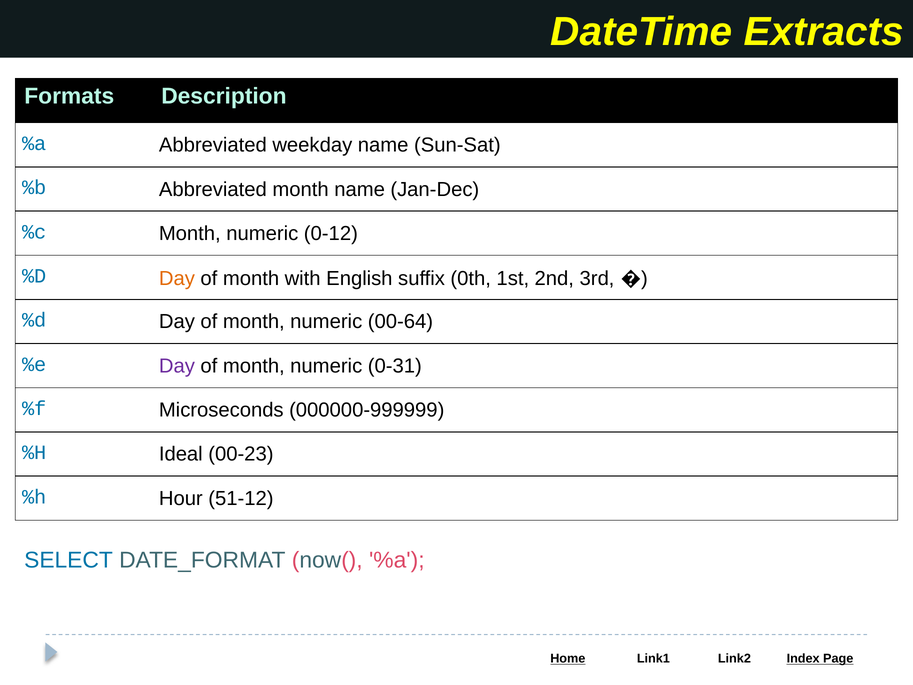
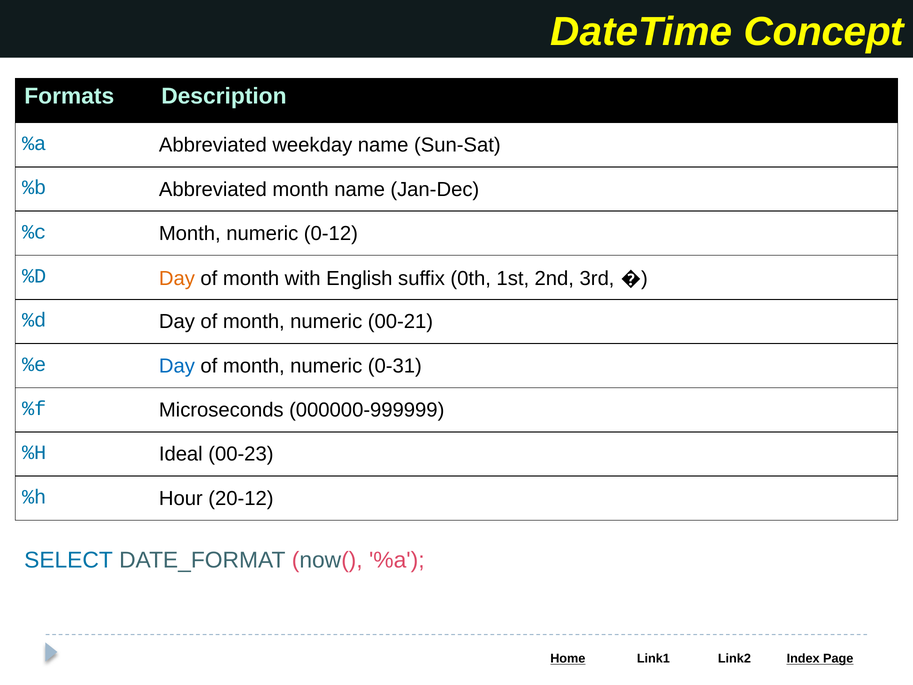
Extracts: Extracts -> Concept (824, 32)
00-64: 00-64 -> 00-21 (400, 322)
Day colour: purple -> blue (177, 366)
51-12: 51-12 -> 20-12 (241, 498)
